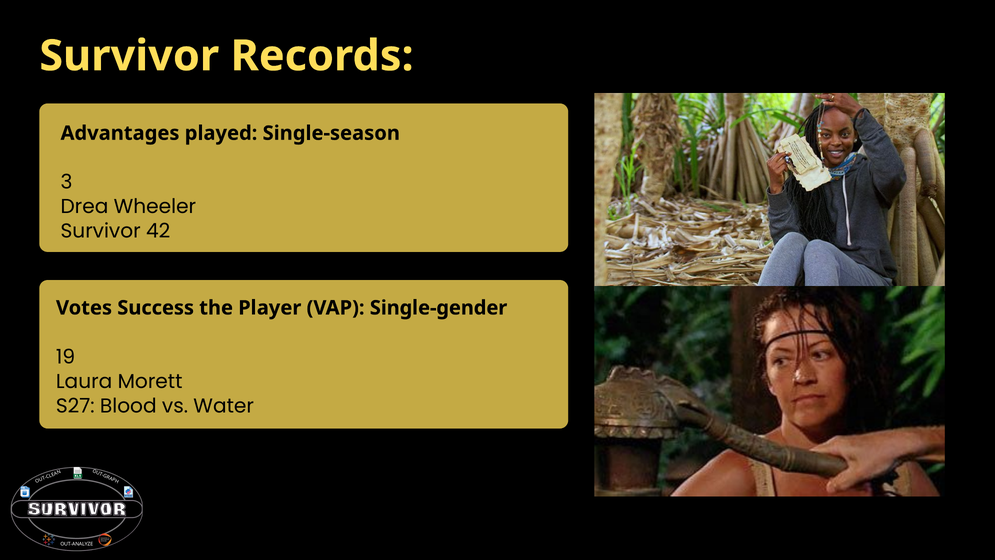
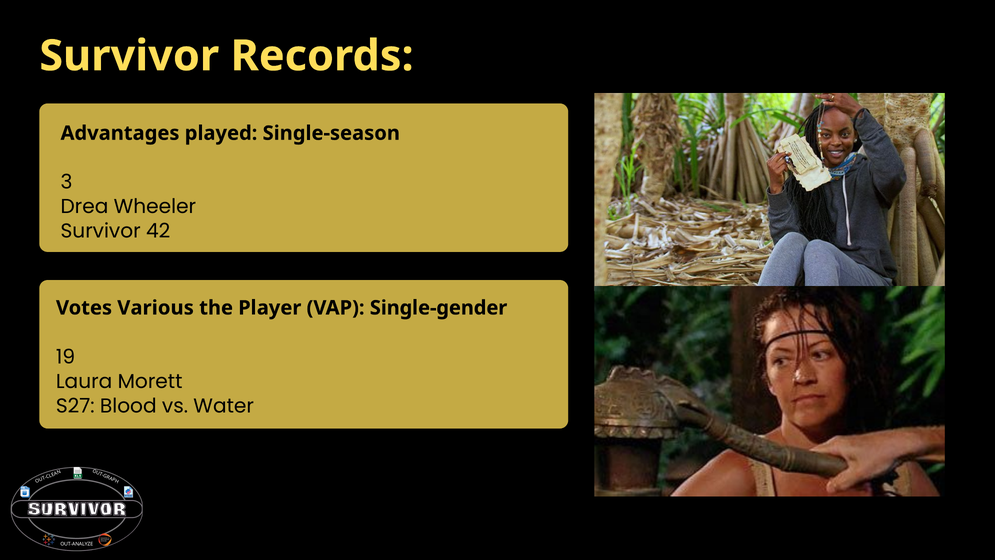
Success: Success -> Various (156, 308)
